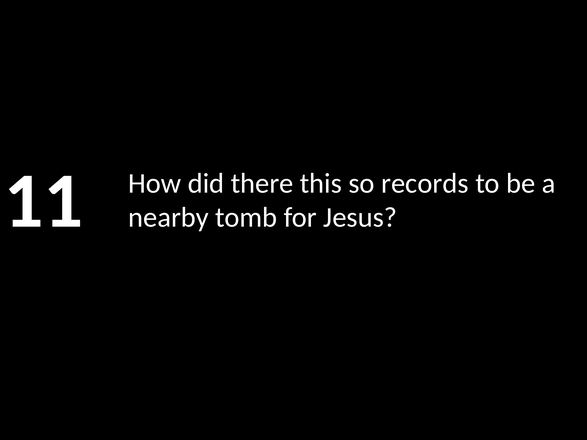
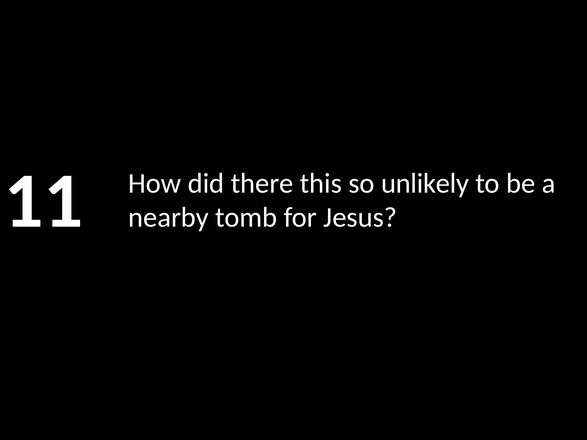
records: records -> unlikely (425, 183)
